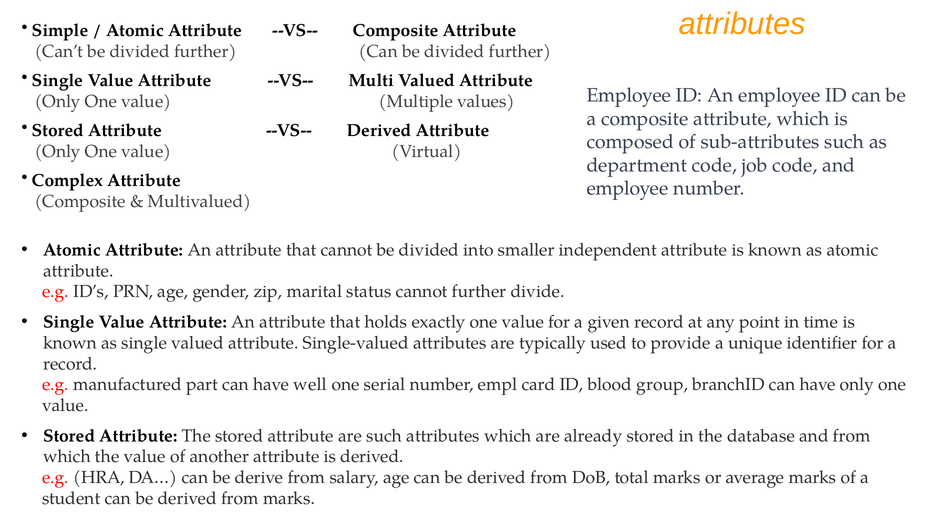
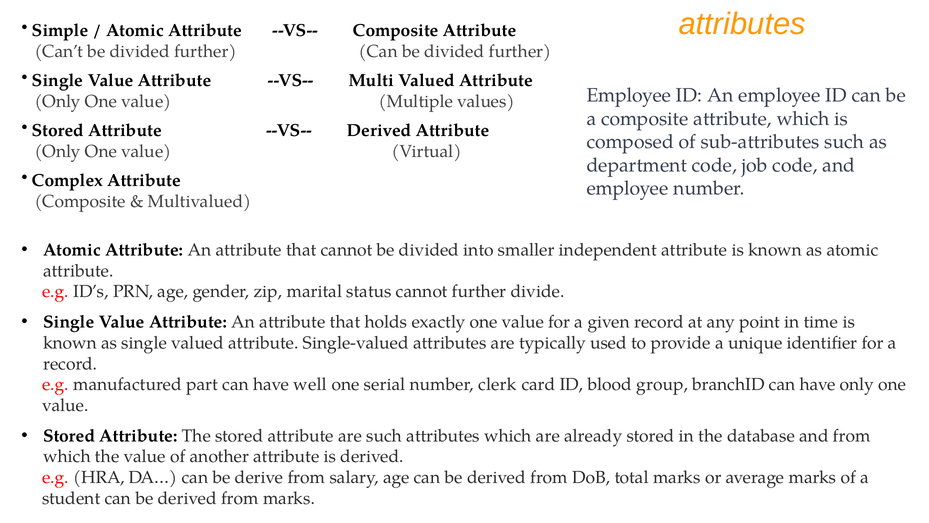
empl: empl -> clerk (497, 384)
